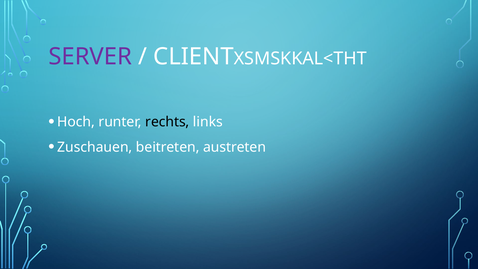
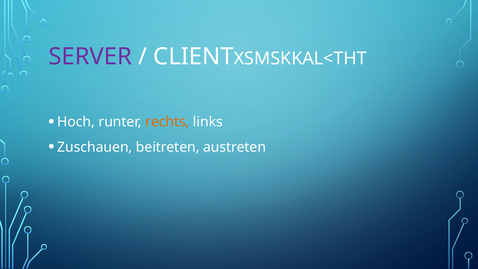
rechts colour: black -> orange (167, 122)
